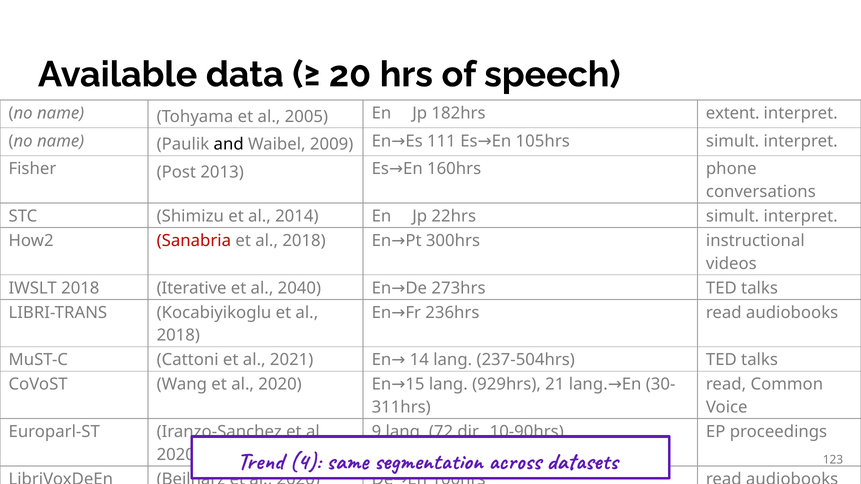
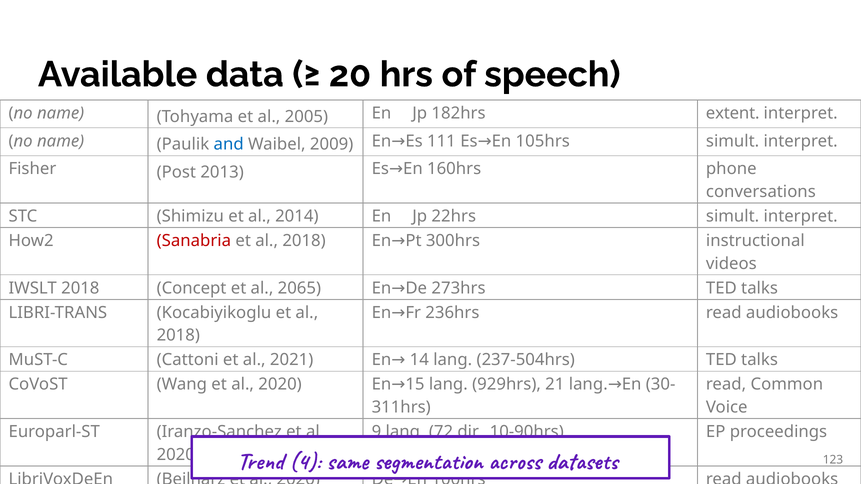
and colour: black -> blue (229, 145)
Iterative: Iterative -> Concept (192, 288)
2040: 2040 -> 2065 (299, 288)
